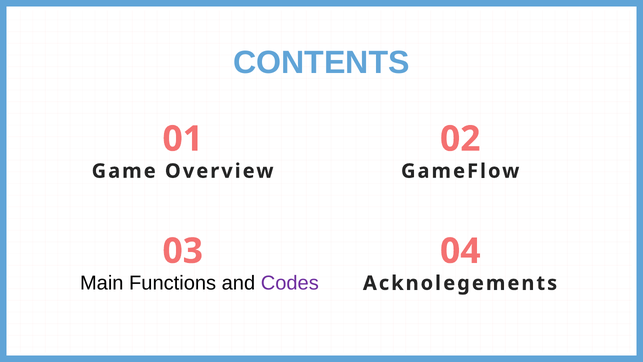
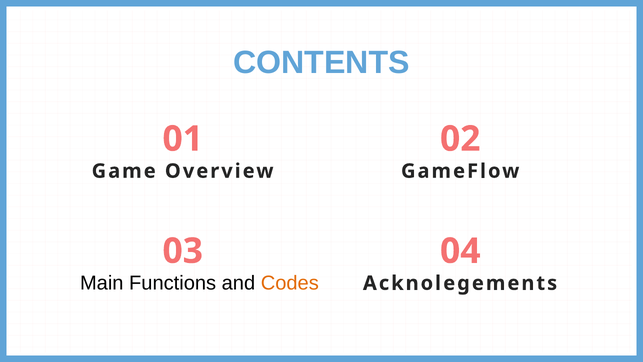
Codes colour: purple -> orange (290, 283)
